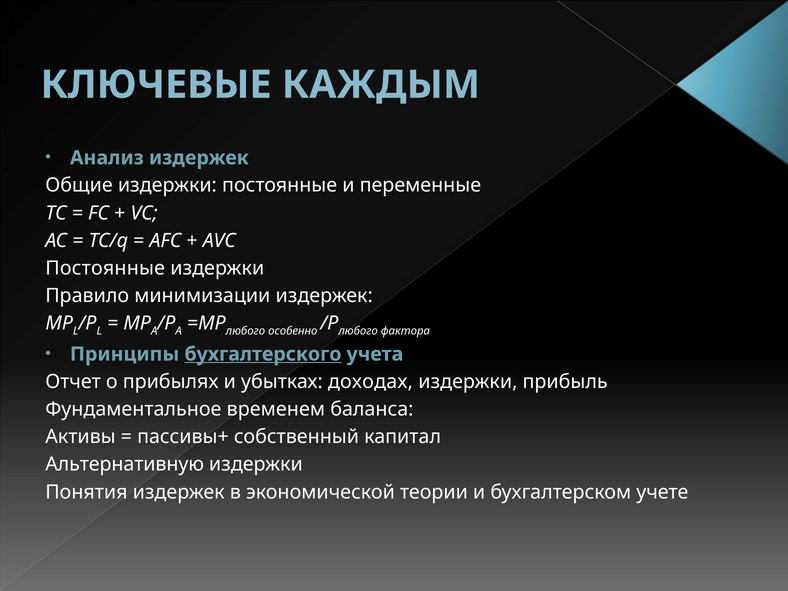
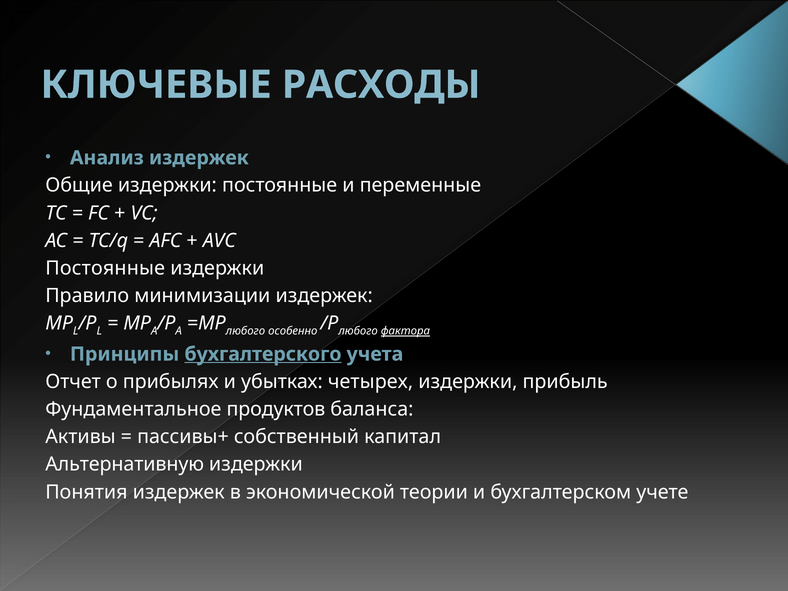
КАЖДЫМ: КАЖДЫМ -> РАСХОДЫ (381, 85)
фактора underline: none -> present (405, 331)
доходах: доходах -> четырех (371, 382)
временем: временем -> продуктов (276, 409)
